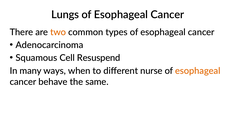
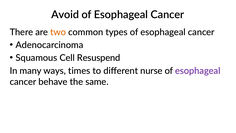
Lungs: Lungs -> Avoid (65, 15)
when: when -> times (79, 71)
esophageal colour: orange -> purple (198, 71)
